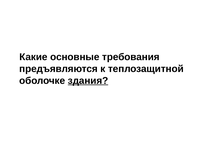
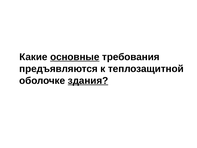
основные underline: none -> present (75, 57)
